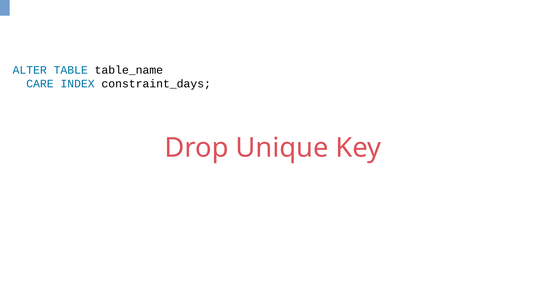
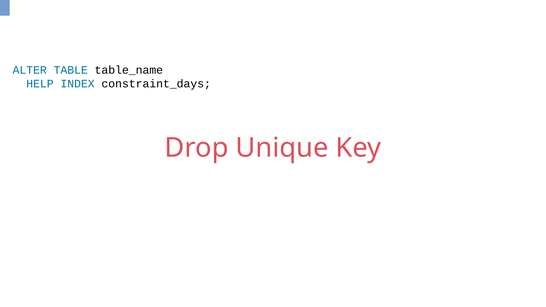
CARE: CARE -> HELP (40, 84)
